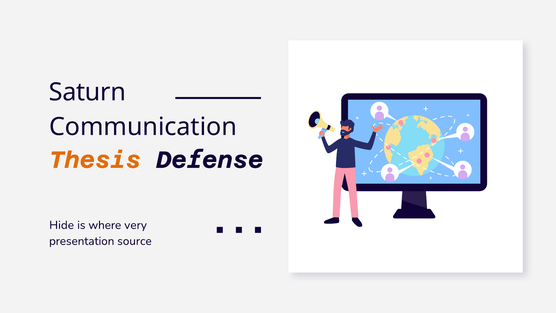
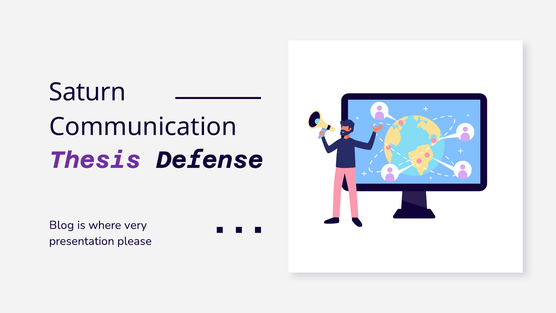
Thesis colour: orange -> purple (95, 160)
Hide: Hide -> Blog (62, 225)
source: source -> please (134, 241)
